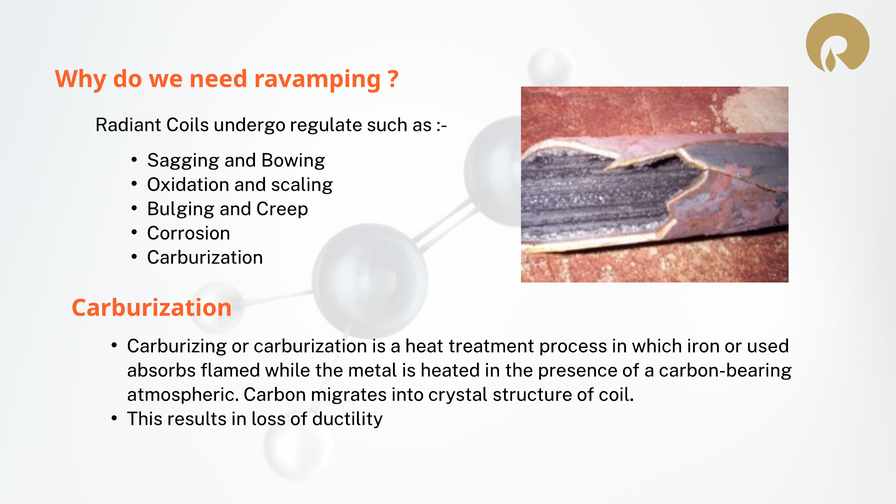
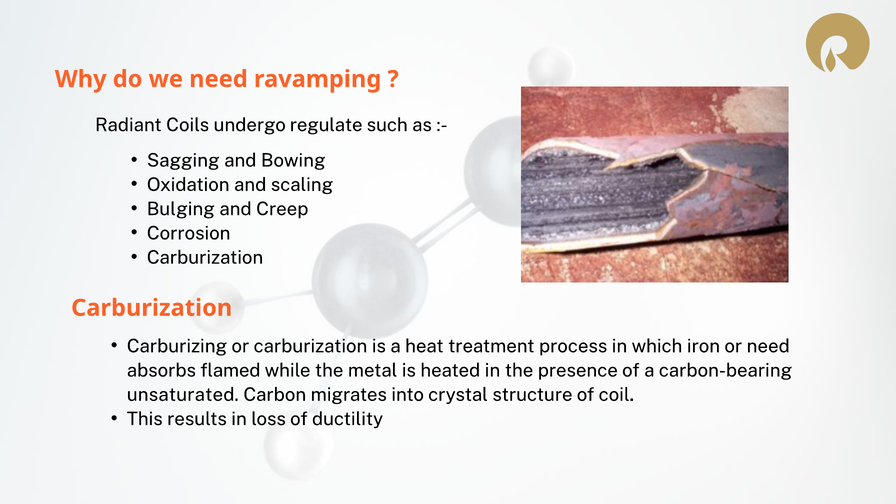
or used: used -> need (768, 346)
atmospheric: atmospheric -> unsaturated (183, 395)
